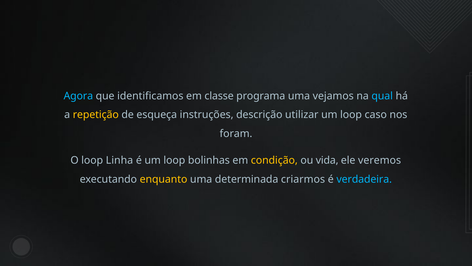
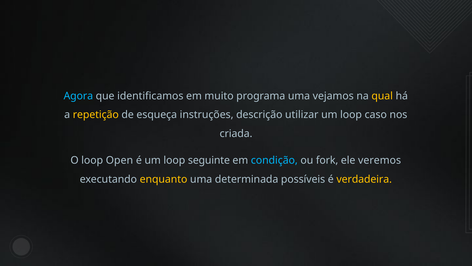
classe: classe -> muito (219, 96)
qual colour: light blue -> yellow (382, 96)
foram: foram -> criada (236, 133)
Linha: Linha -> Open (119, 160)
bolinhas: bolinhas -> seguinte (209, 160)
condição colour: yellow -> light blue (274, 160)
vida: vida -> fork (327, 160)
criarmos: criarmos -> possíveis (303, 179)
verdadeira colour: light blue -> yellow (364, 179)
